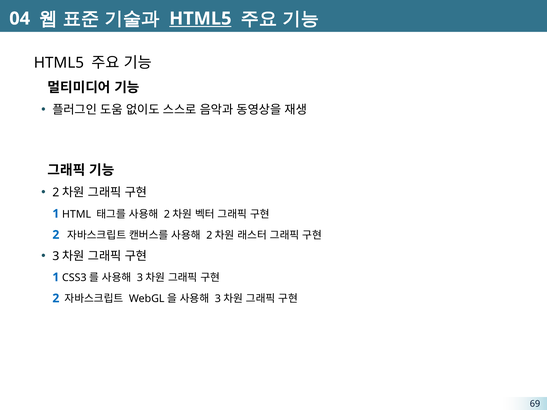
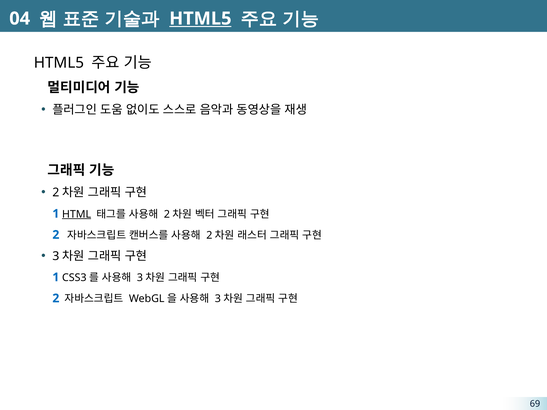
HTML underline: none -> present (77, 214)
